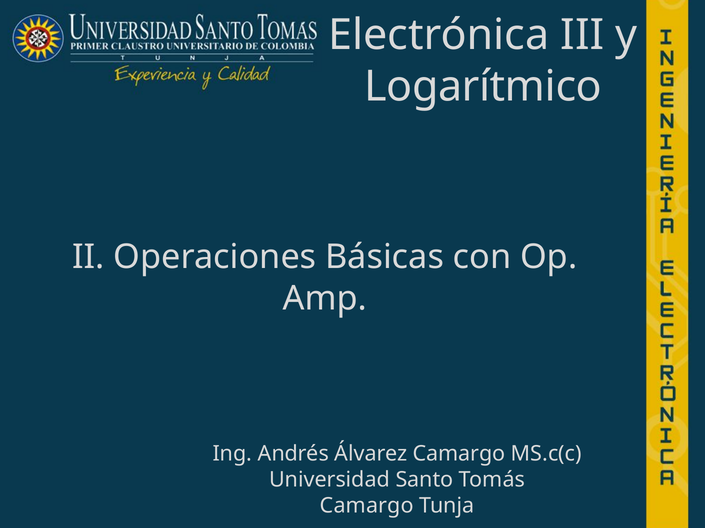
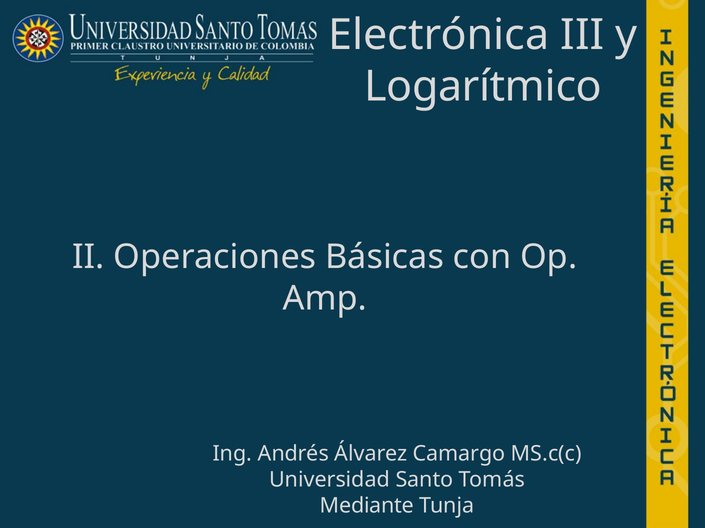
Camargo: Camargo -> Mediante (367, 506)
